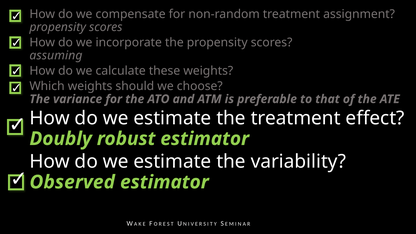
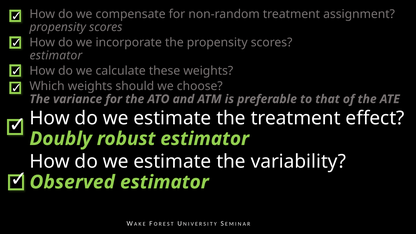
assuming: assuming -> estimator (56, 56)
